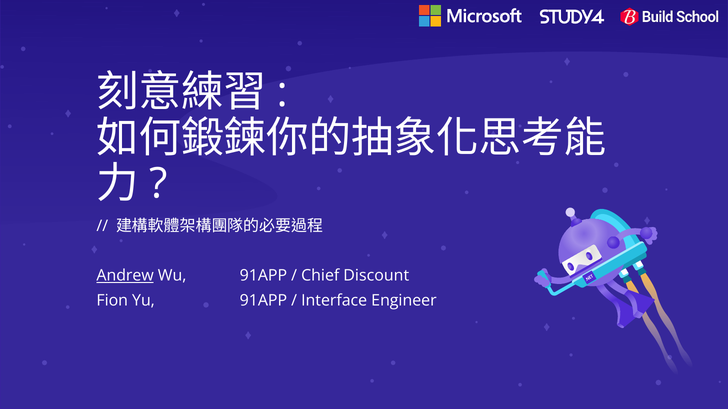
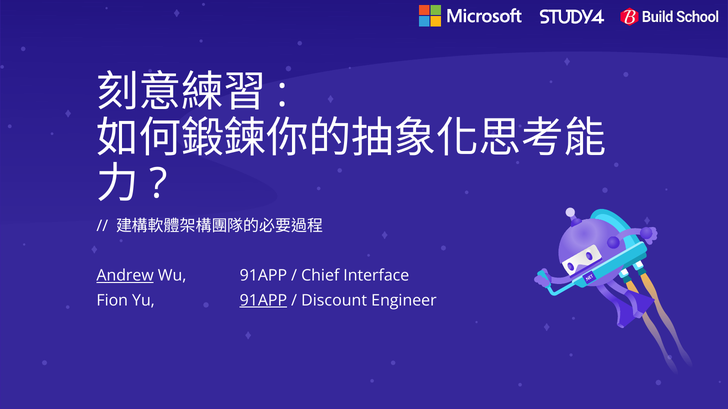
Discount: Discount -> Interface (376, 276)
91APP underline: none -> present (263, 301)
Interface: Interface -> Discount (334, 301)
